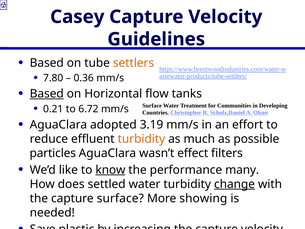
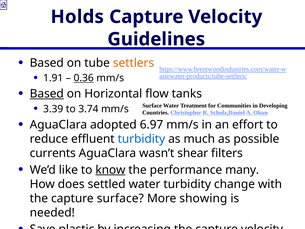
Casey: Casey -> Holds (77, 17)
7.80: 7.80 -> 1.91 (53, 78)
0.36 underline: none -> present (84, 78)
0.21: 0.21 -> 3.39 (53, 109)
6.72: 6.72 -> 3.74 (88, 109)
3.19: 3.19 -> 6.97 (152, 125)
turbidity colour: orange -> blue (141, 139)
particles: particles -> currents (53, 153)
effect: effect -> shear (193, 153)
change underline: present -> none (235, 184)
